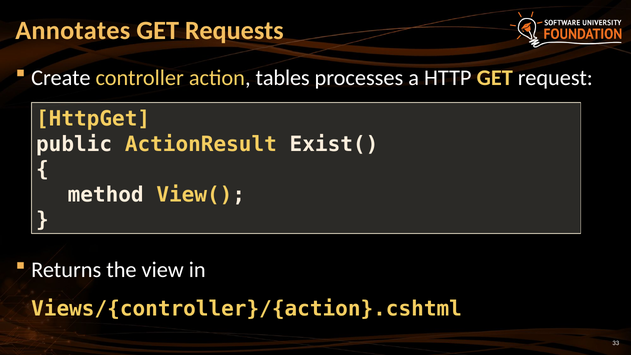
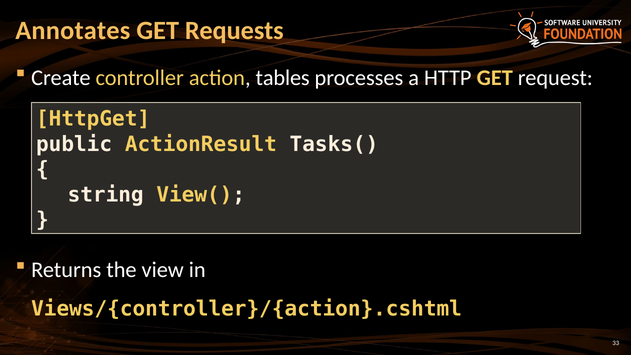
Exist(: Exist( -> Tasks( (334, 144)
method: method -> string (106, 195)
